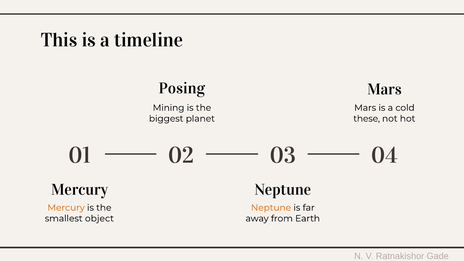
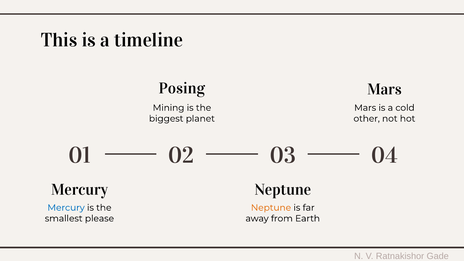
these: these -> other (367, 119)
Mercury colour: orange -> blue (66, 208)
object: object -> please (99, 218)
